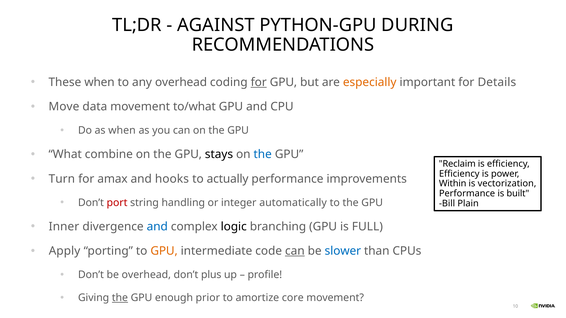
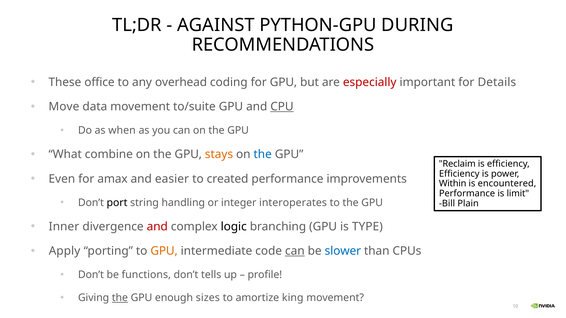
These when: when -> office (99, 82)
for underline: present -> none (259, 82)
especially colour: orange -> red (370, 82)
to/what: to/what -> to/suite (194, 107)
CPU underline: none -> present (282, 107)
stays colour: black -> orange (219, 155)
Turn: Turn -> Even (62, 179)
hooks: hooks -> easier (172, 179)
actually: actually -> created (228, 179)
vectorization: vectorization -> encountered (507, 184)
built: built -> limit (518, 194)
port colour: red -> black (117, 203)
automatically: automatically -> interoperates (293, 203)
and colour: blue -> red (157, 227)
FULL: FULL -> TYPE (367, 227)
be overhead: overhead -> functions (146, 275)
plus: plus -> tells (211, 275)
prior: prior -> sizes (208, 298)
core: core -> king (293, 298)
